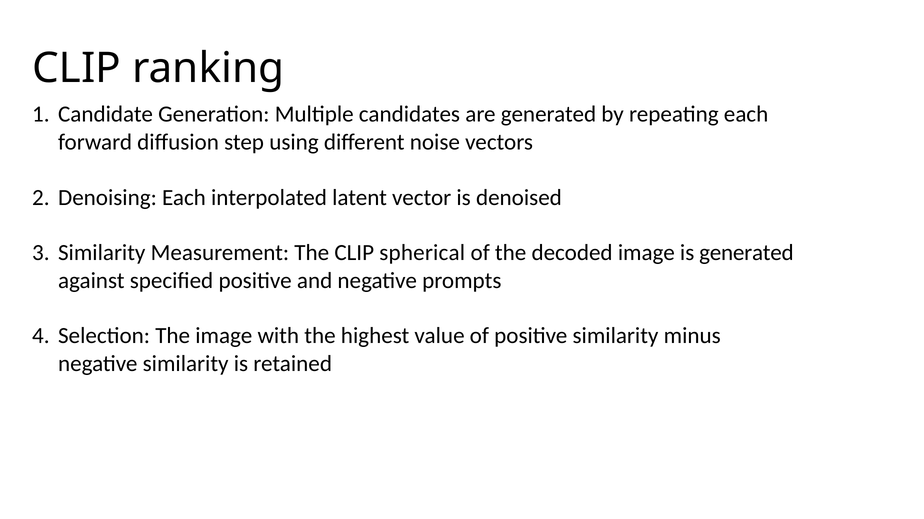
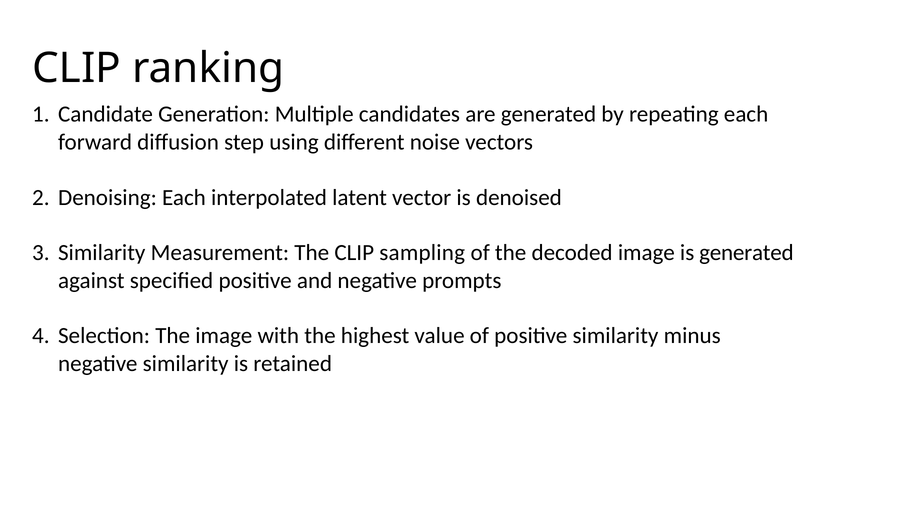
spherical: spherical -> sampling (422, 253)
